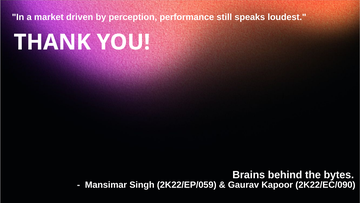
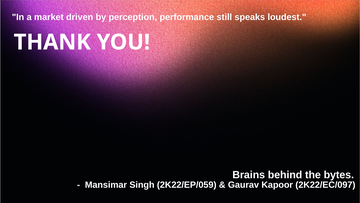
2K22/EC/090: 2K22/EC/090 -> 2K22/EC/097 (325, 184)
